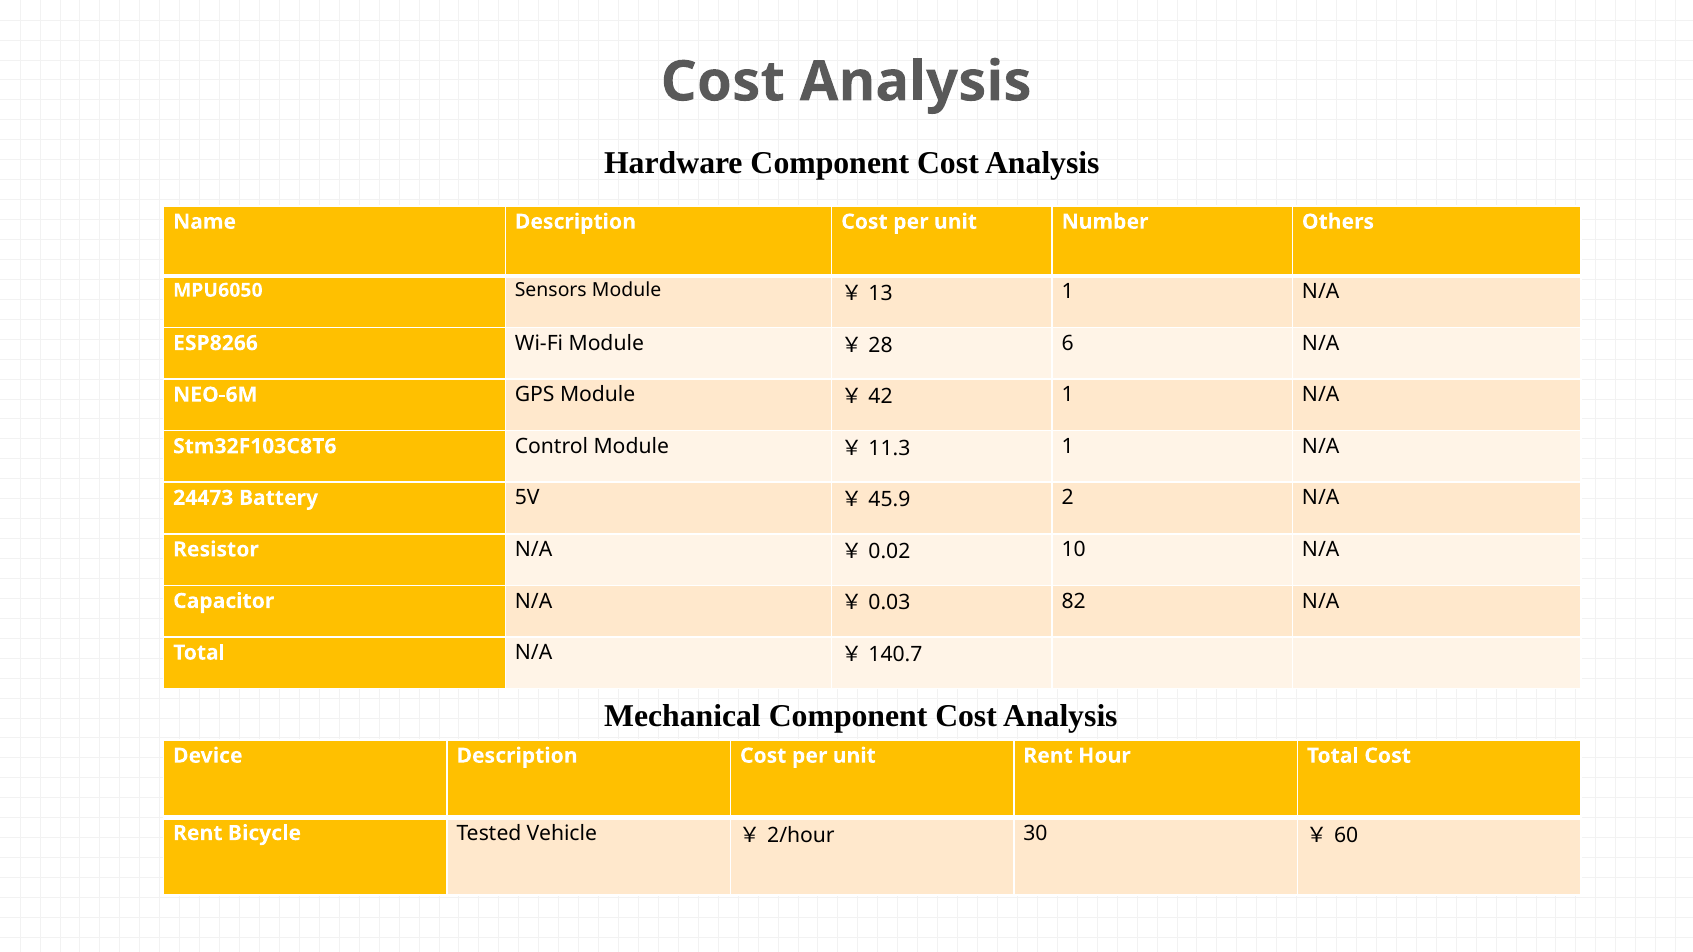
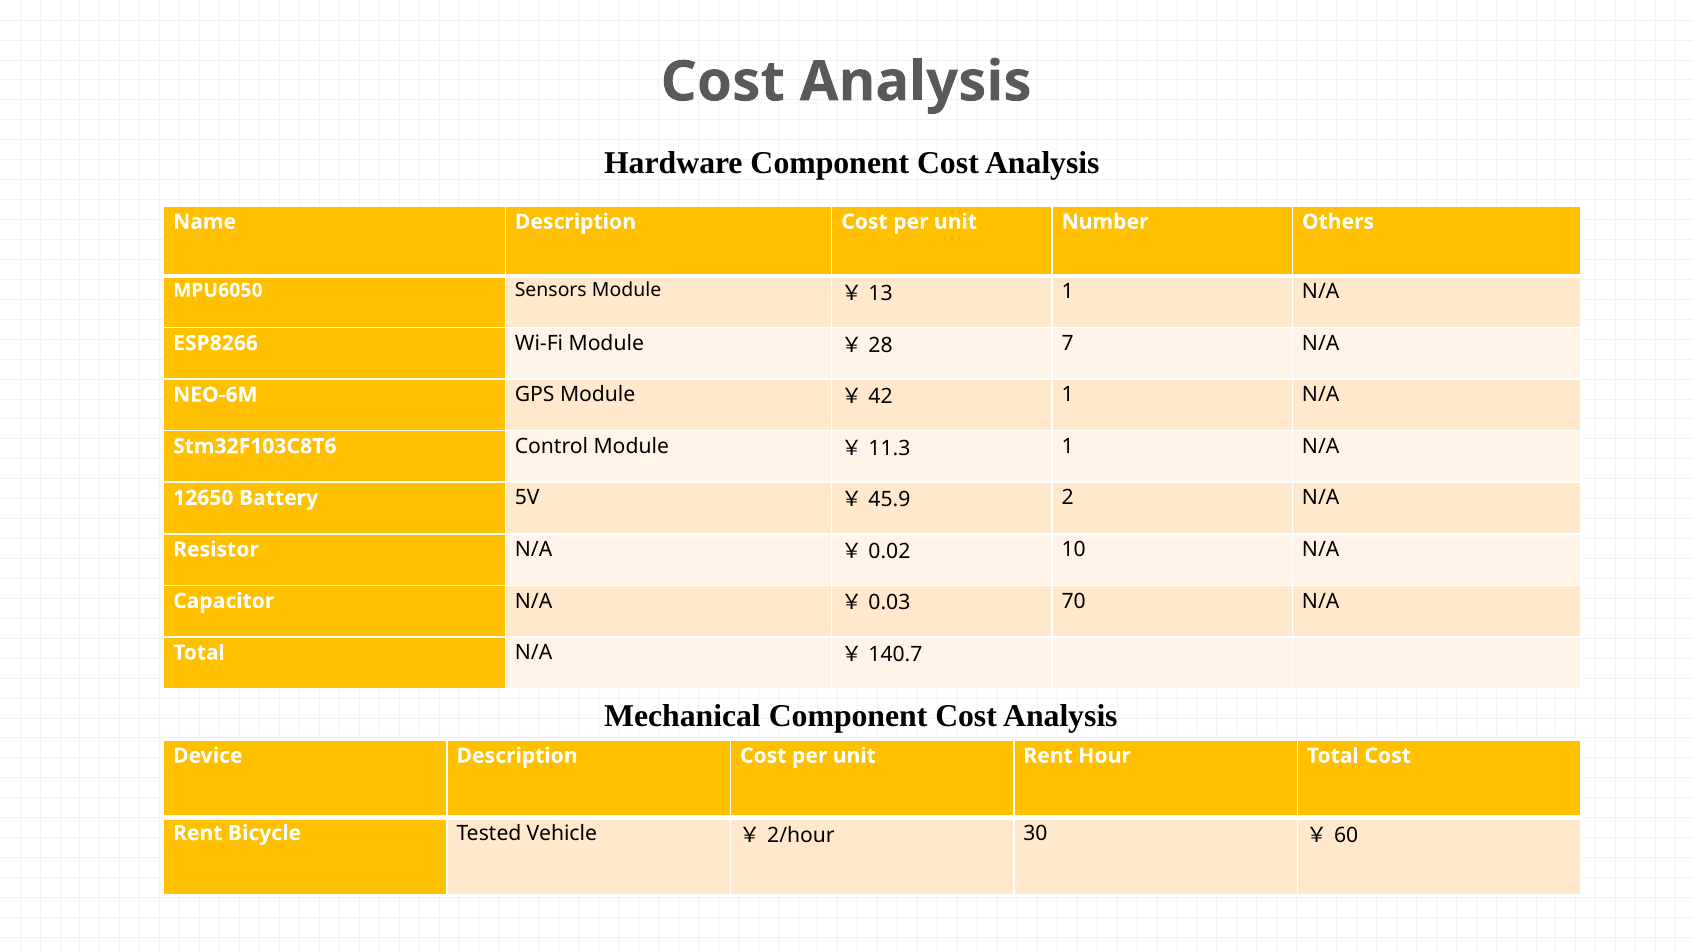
6: 6 -> 7 (1068, 343)
24473: 24473 -> 12650 (203, 498)
82: 82 -> 70 (1074, 601)
